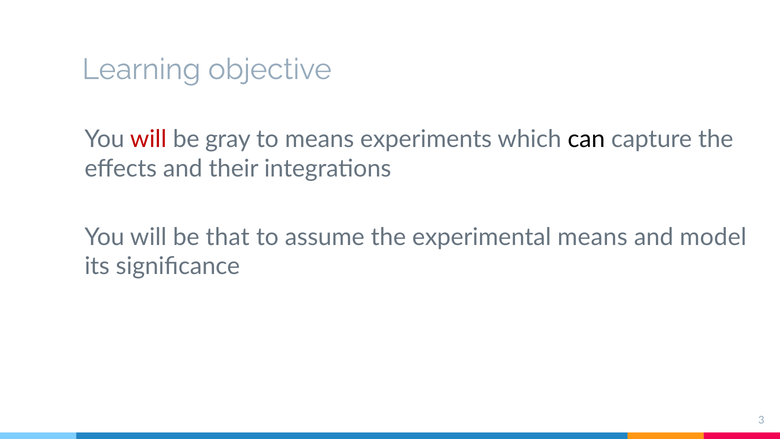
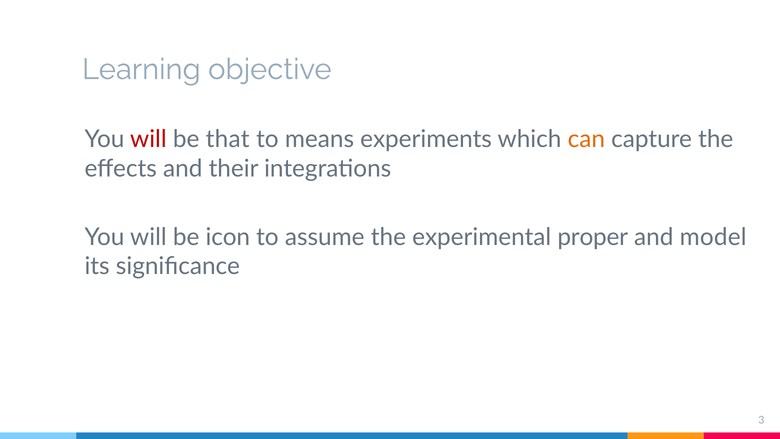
gray: gray -> that (228, 139)
can colour: black -> orange (586, 139)
that: that -> icon (228, 237)
experimental means: means -> proper (593, 237)
